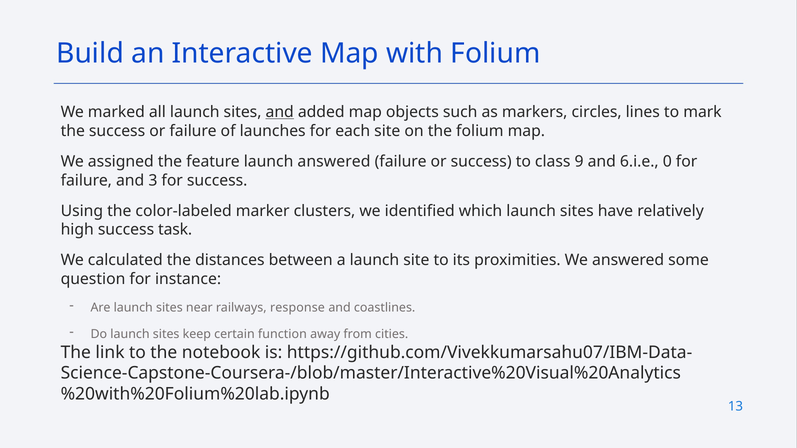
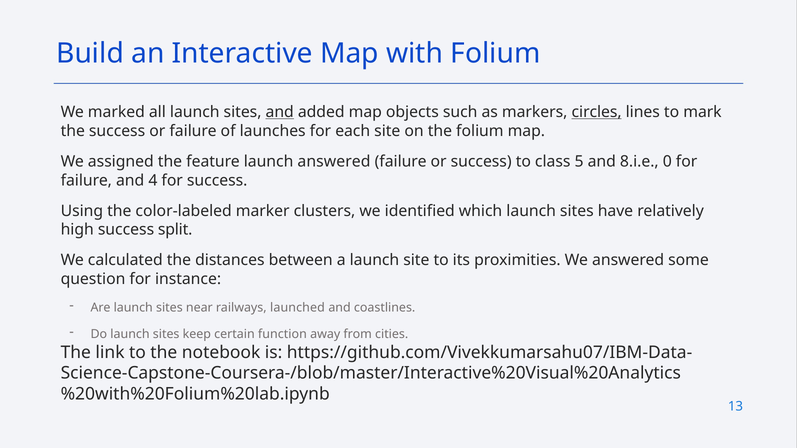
circles underline: none -> present (597, 112)
9: 9 -> 5 (579, 162)
6.i.e: 6.i.e -> 8.i.e (639, 162)
3: 3 -> 4 (153, 180)
task: task -> split (175, 230)
response: response -> launched (297, 308)
